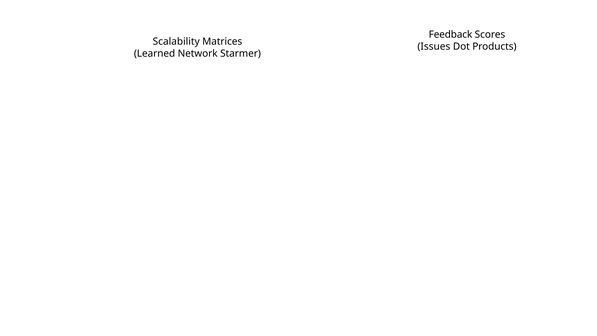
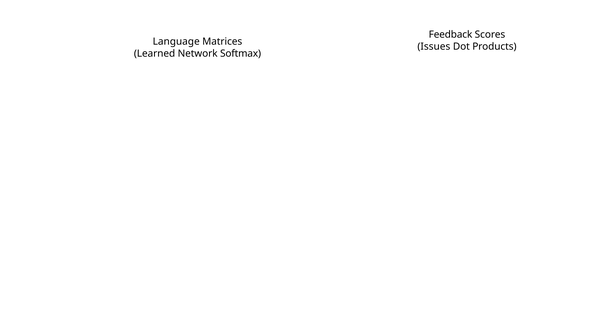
Scalability: Scalability -> Language (176, 42)
Starmer: Starmer -> Softmax (241, 54)
